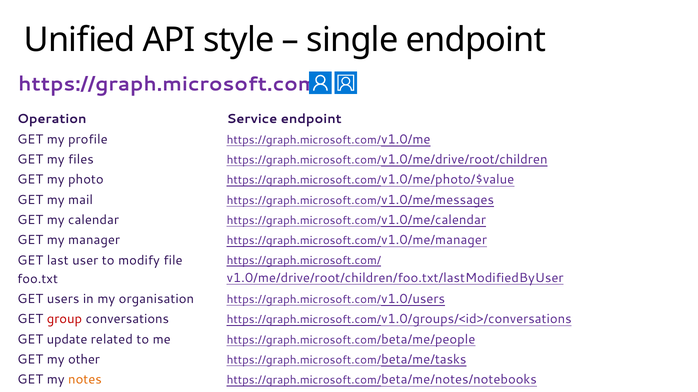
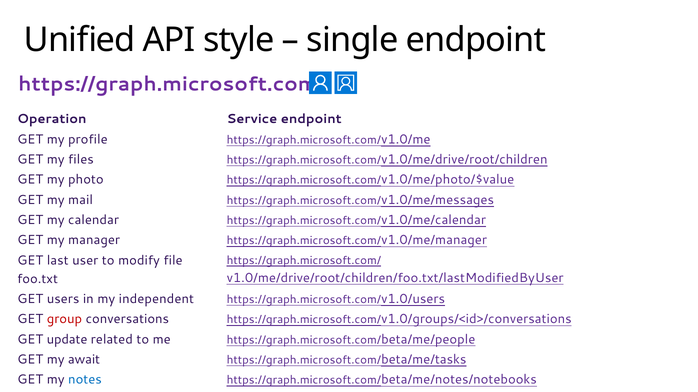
organisation: organisation -> independent (156, 299)
other: other -> await (84, 360)
notes colour: orange -> blue (85, 380)
